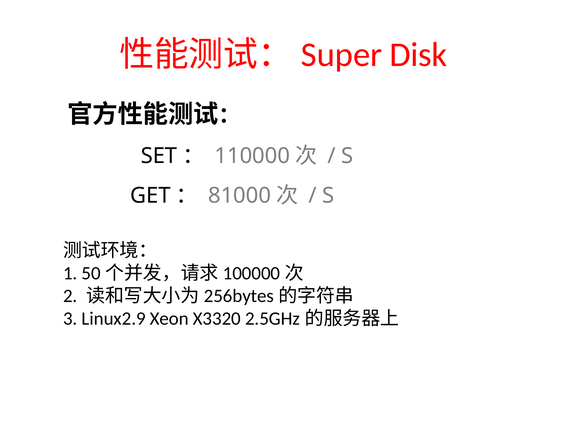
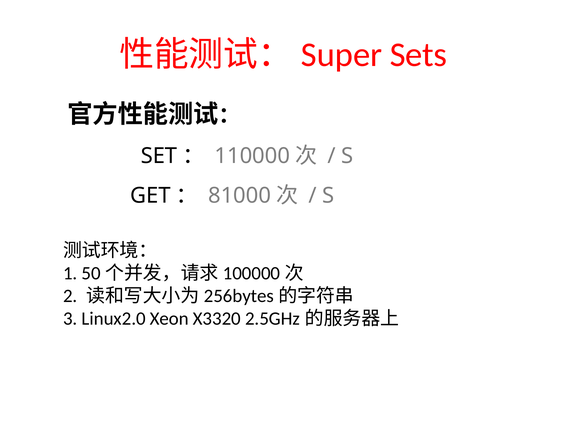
Disk: Disk -> Sets (418, 55)
Linux2.9: Linux2.9 -> Linux2.0 (114, 318)
